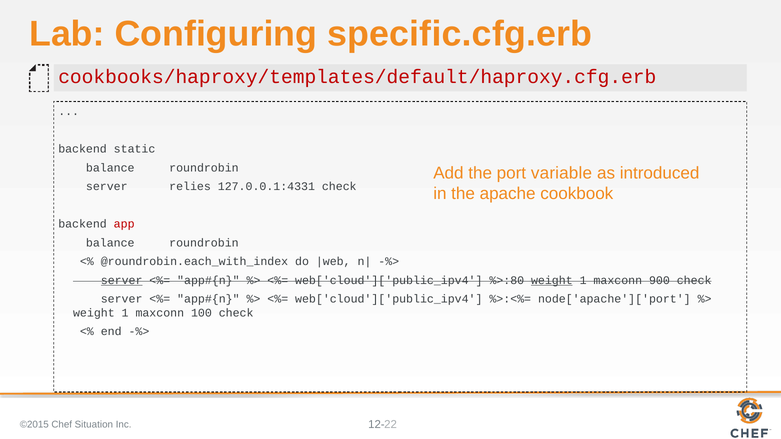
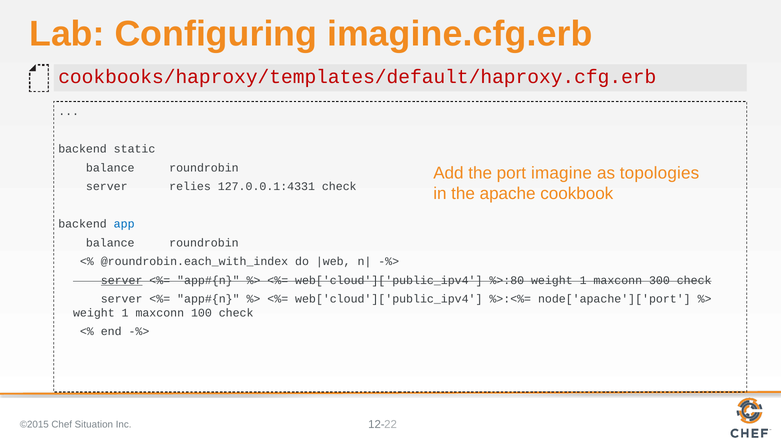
specific.cfg.erb: specific.cfg.erb -> imagine.cfg.erb (460, 34)
variable: variable -> imagine (561, 173)
introduced: introduced -> topologies (660, 173)
app colour: red -> blue (124, 224)
weight underline: present -> none (552, 280)
900: 900 -> 300 (659, 280)
